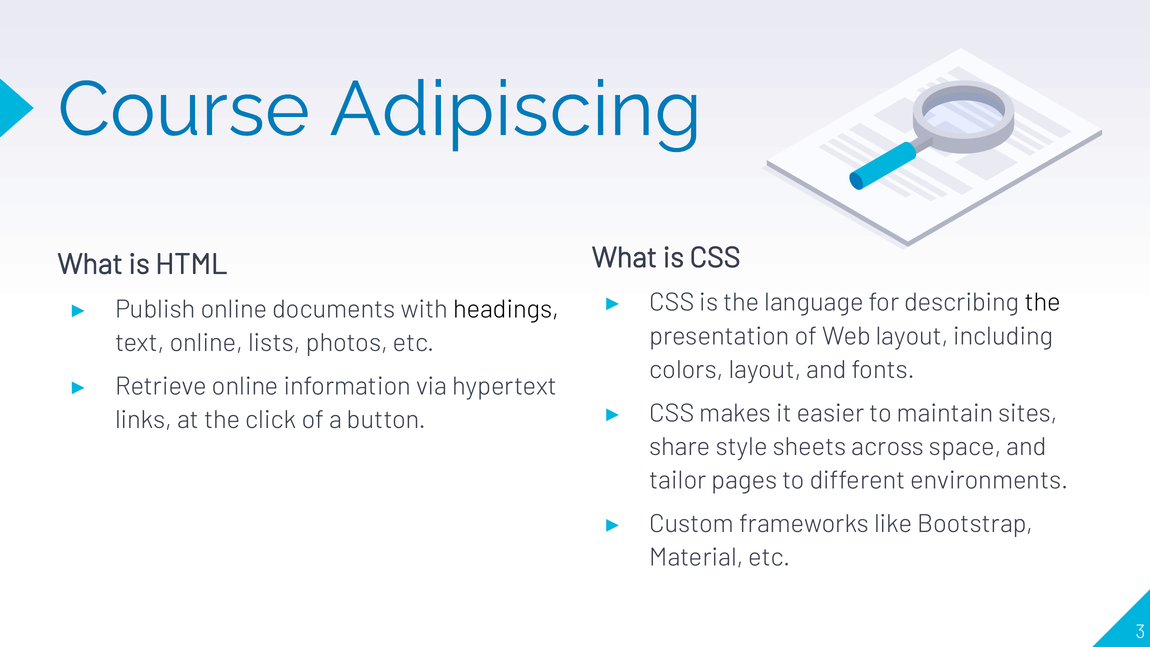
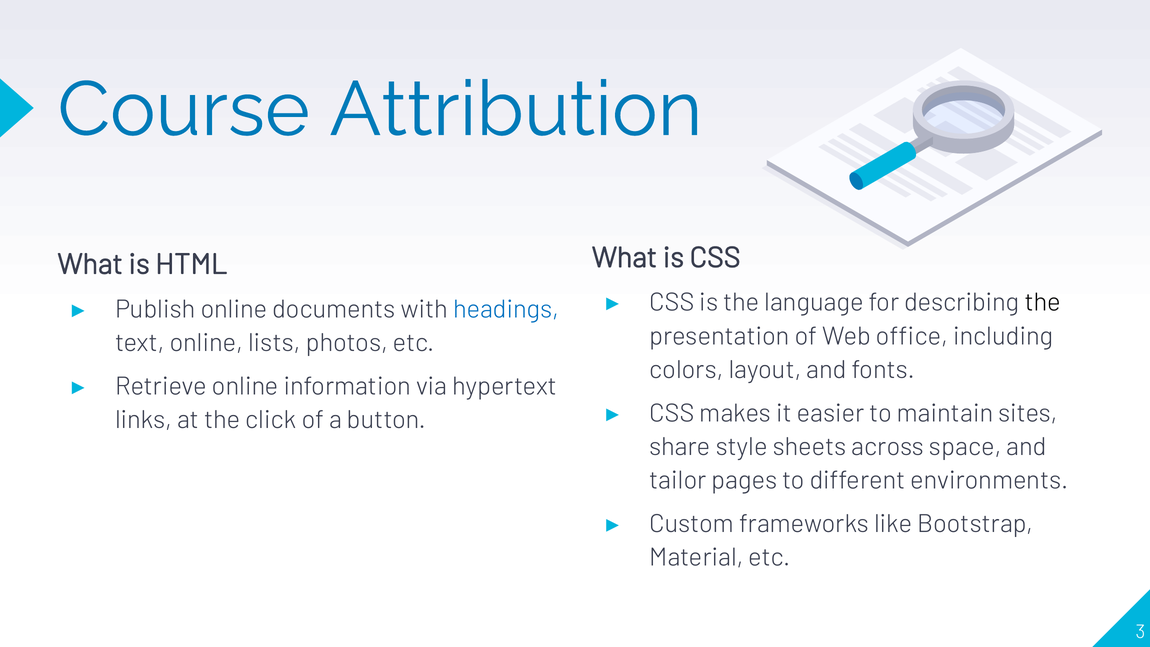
Adipiscing: Adipiscing -> Attribution (516, 110)
headings colour: black -> blue (506, 309)
Web layout: layout -> office (912, 336)
